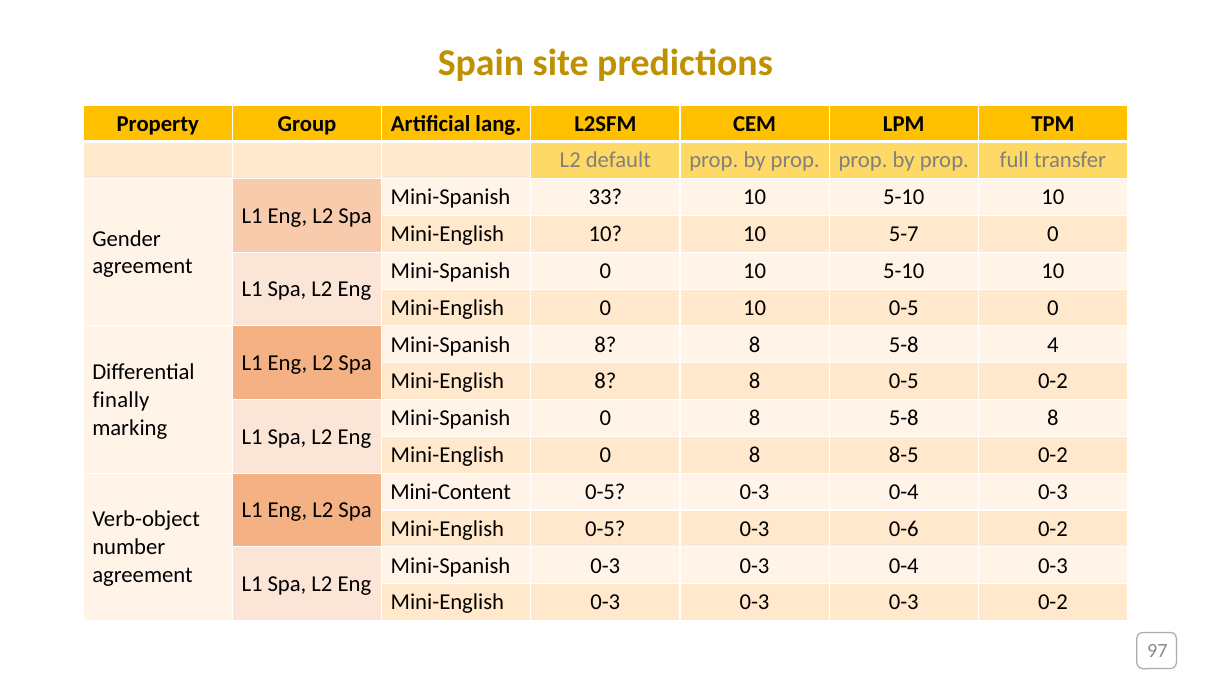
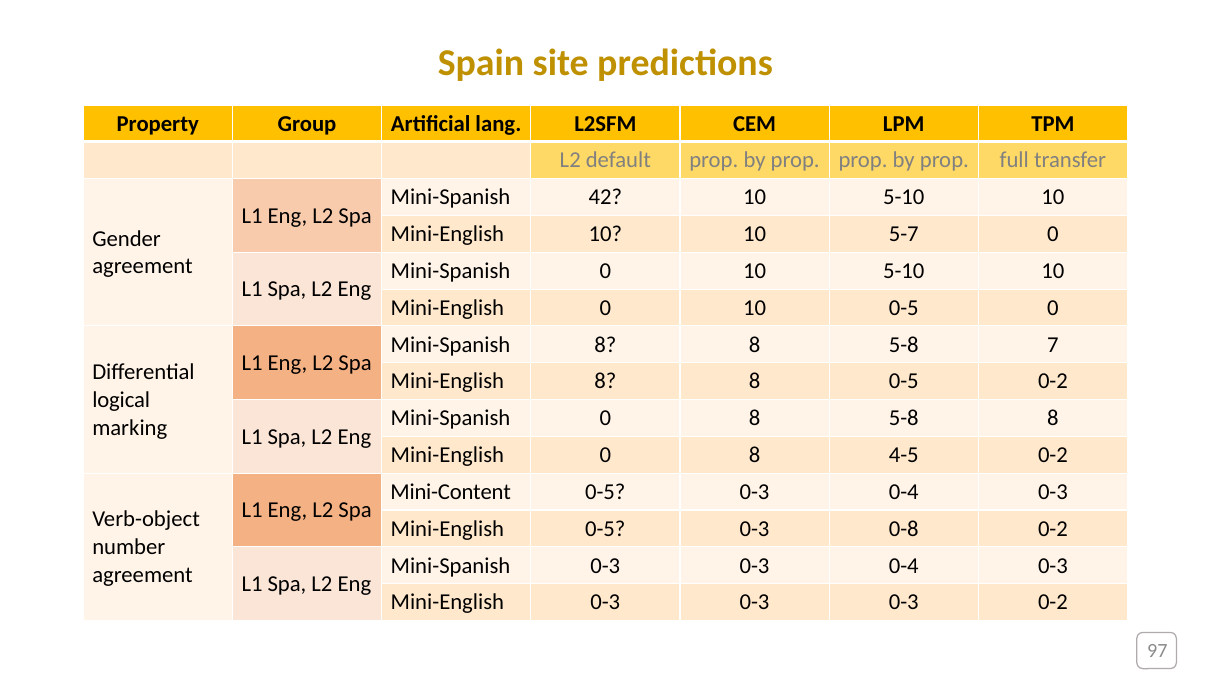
33: 33 -> 42 (605, 197)
4: 4 -> 7 (1053, 345)
finally: finally -> logical (121, 400)
8-5: 8-5 -> 4-5 (904, 455)
0-6: 0-6 -> 0-8 (904, 529)
